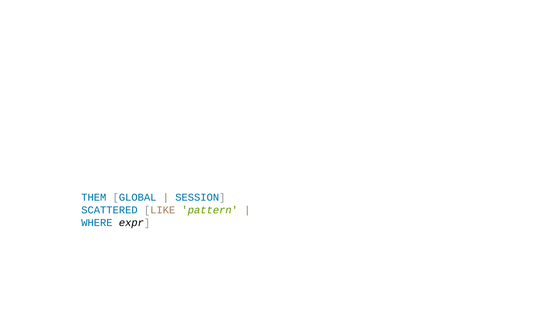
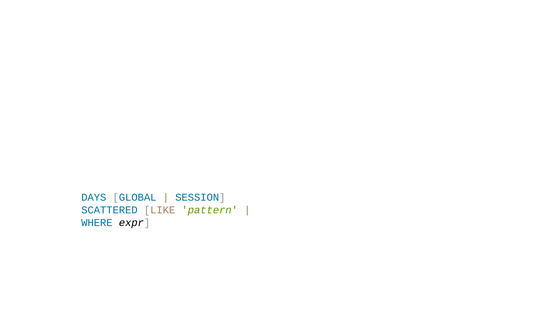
THEM: THEM -> DAYS (94, 197)
